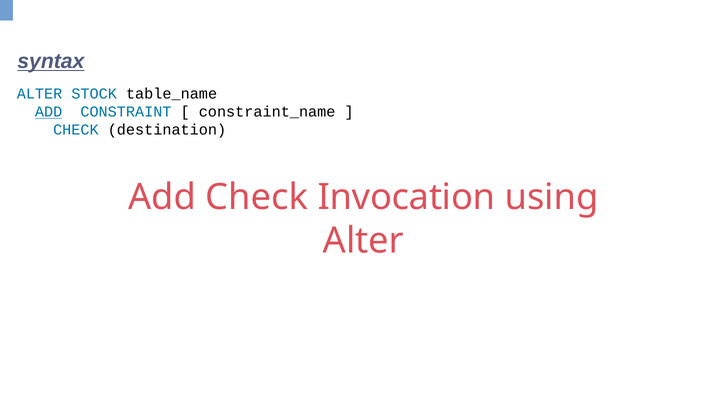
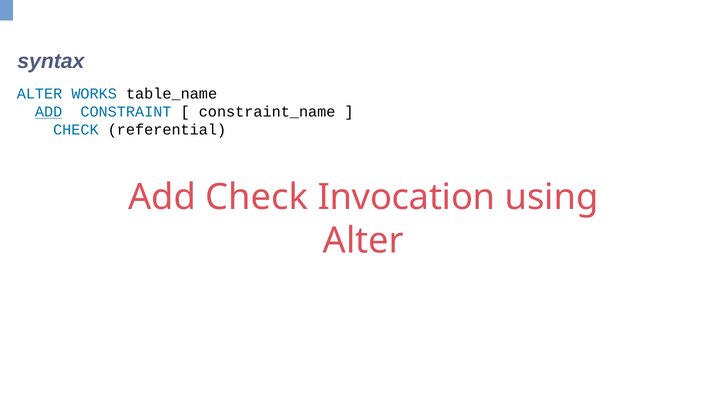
syntax underline: present -> none (51, 61)
STOCK: STOCK -> WORKS (94, 94)
destination: destination -> referential (167, 130)
